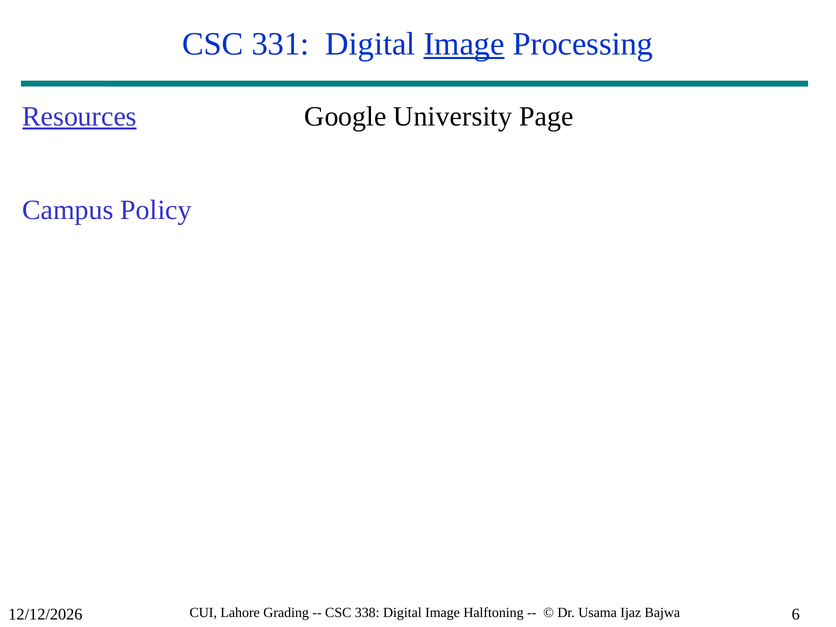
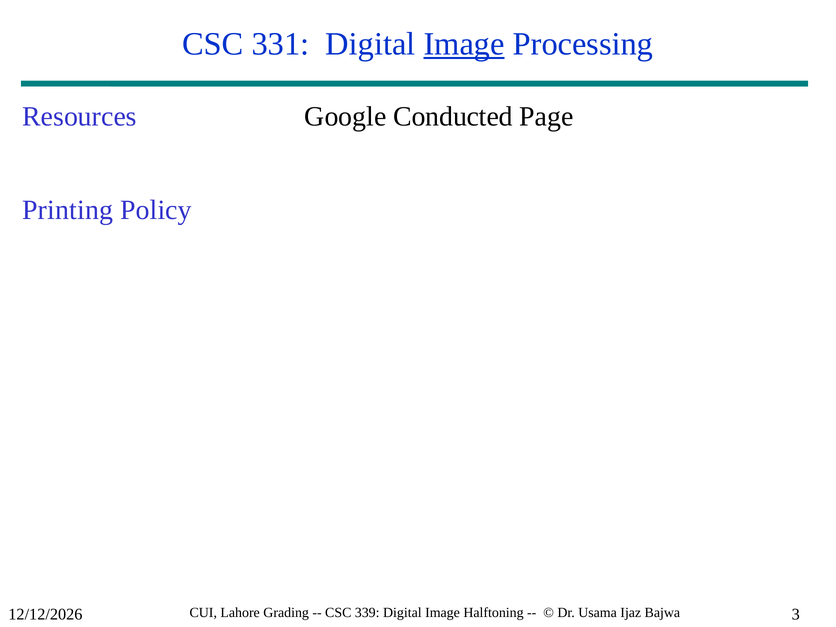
Resources underline: present -> none (80, 117)
University: University -> Conducted (453, 117)
Campus: Campus -> Printing (68, 210)
338: 338 -> 339 (367, 613)
6: 6 -> 3 (796, 614)
